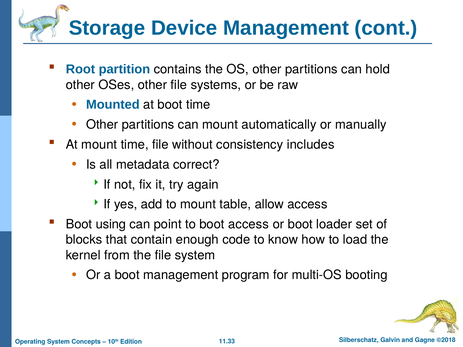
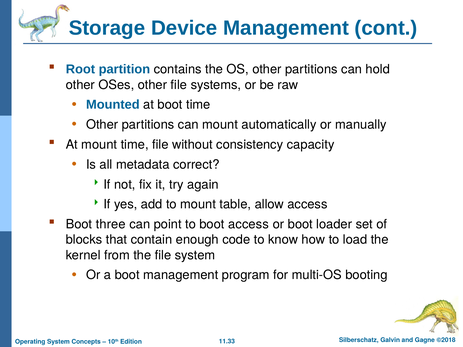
includes: includes -> capacity (311, 145)
using: using -> three (111, 224)
